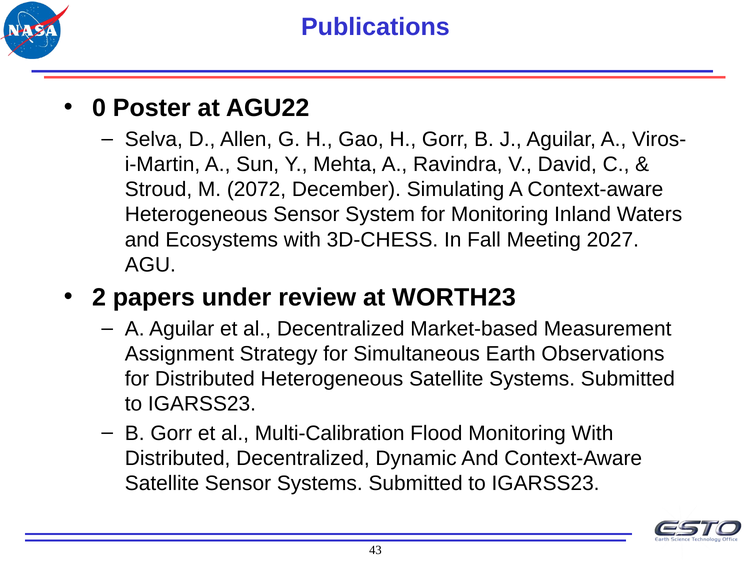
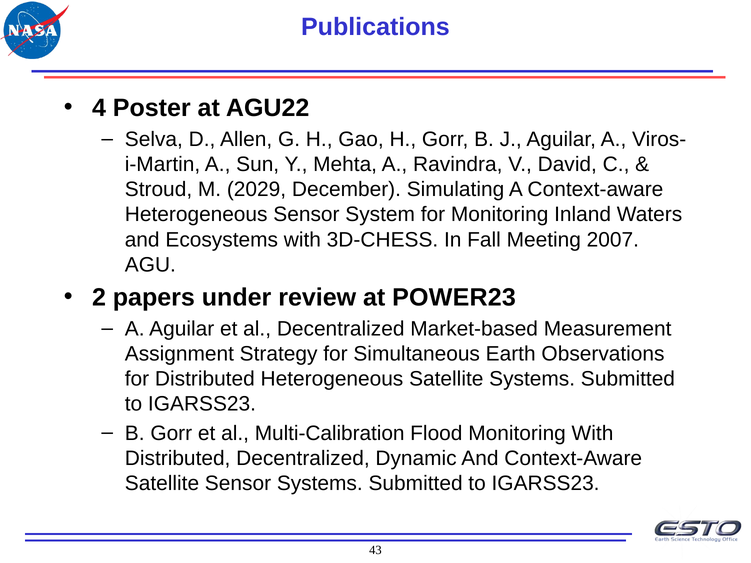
0: 0 -> 4 (99, 108)
2072: 2072 -> 2029 (256, 190)
2027: 2027 -> 2007 (613, 240)
WORTH23: WORTH23 -> POWER23 (454, 298)
